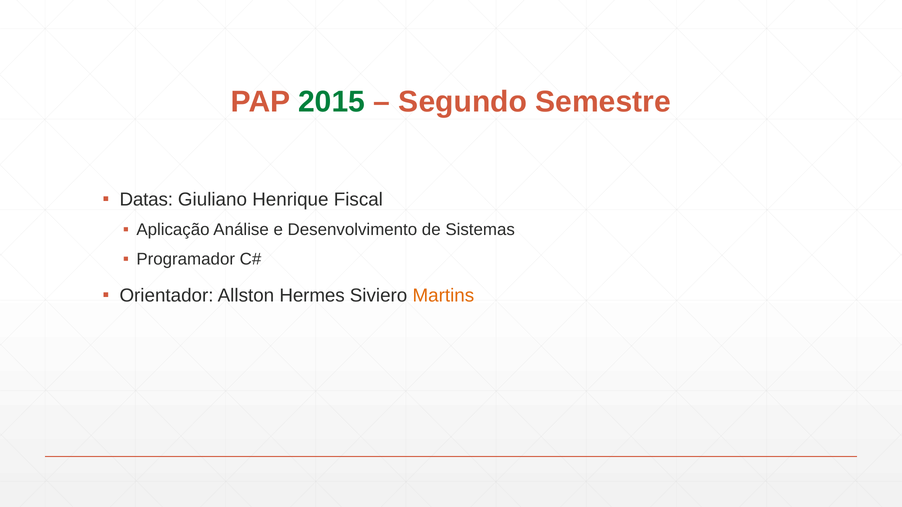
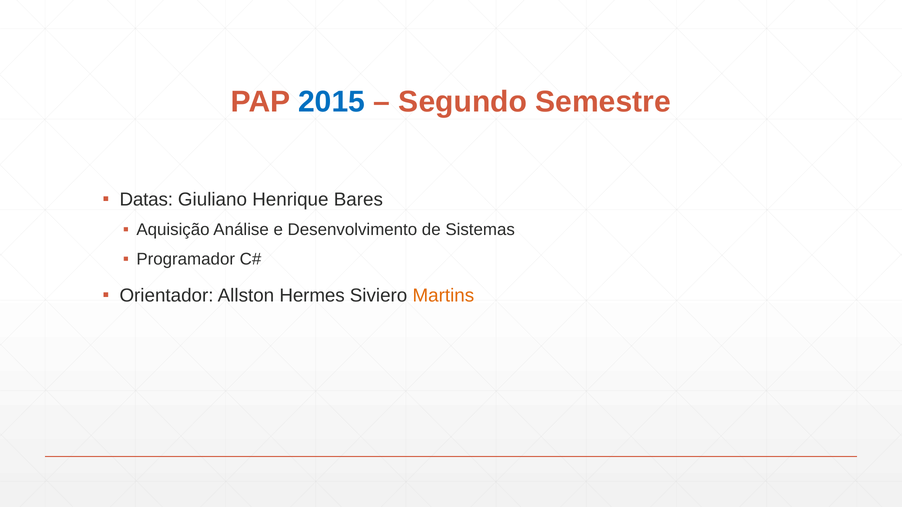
2015 colour: green -> blue (332, 102)
Fiscal: Fiscal -> Bares (358, 199)
Aplicação: Aplicação -> Aquisição (173, 230)
